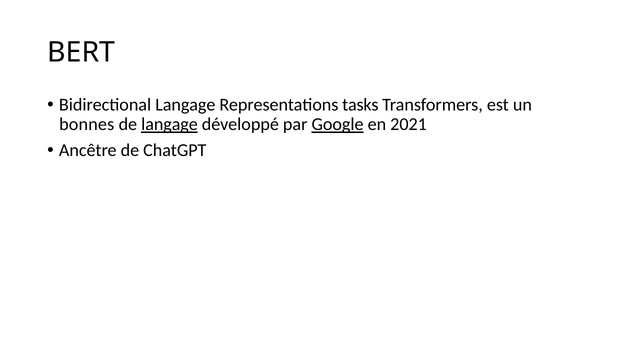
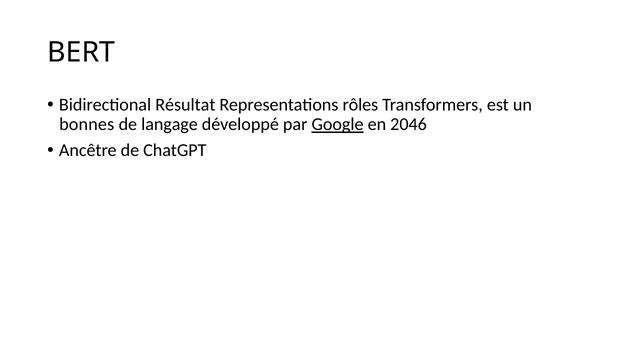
Bidirectional Langage: Langage -> Résultat (185, 105)
tasks: tasks -> rôles (360, 105)
langage underline: present -> none (170, 125)
2021: 2021 -> 2046 (409, 125)
